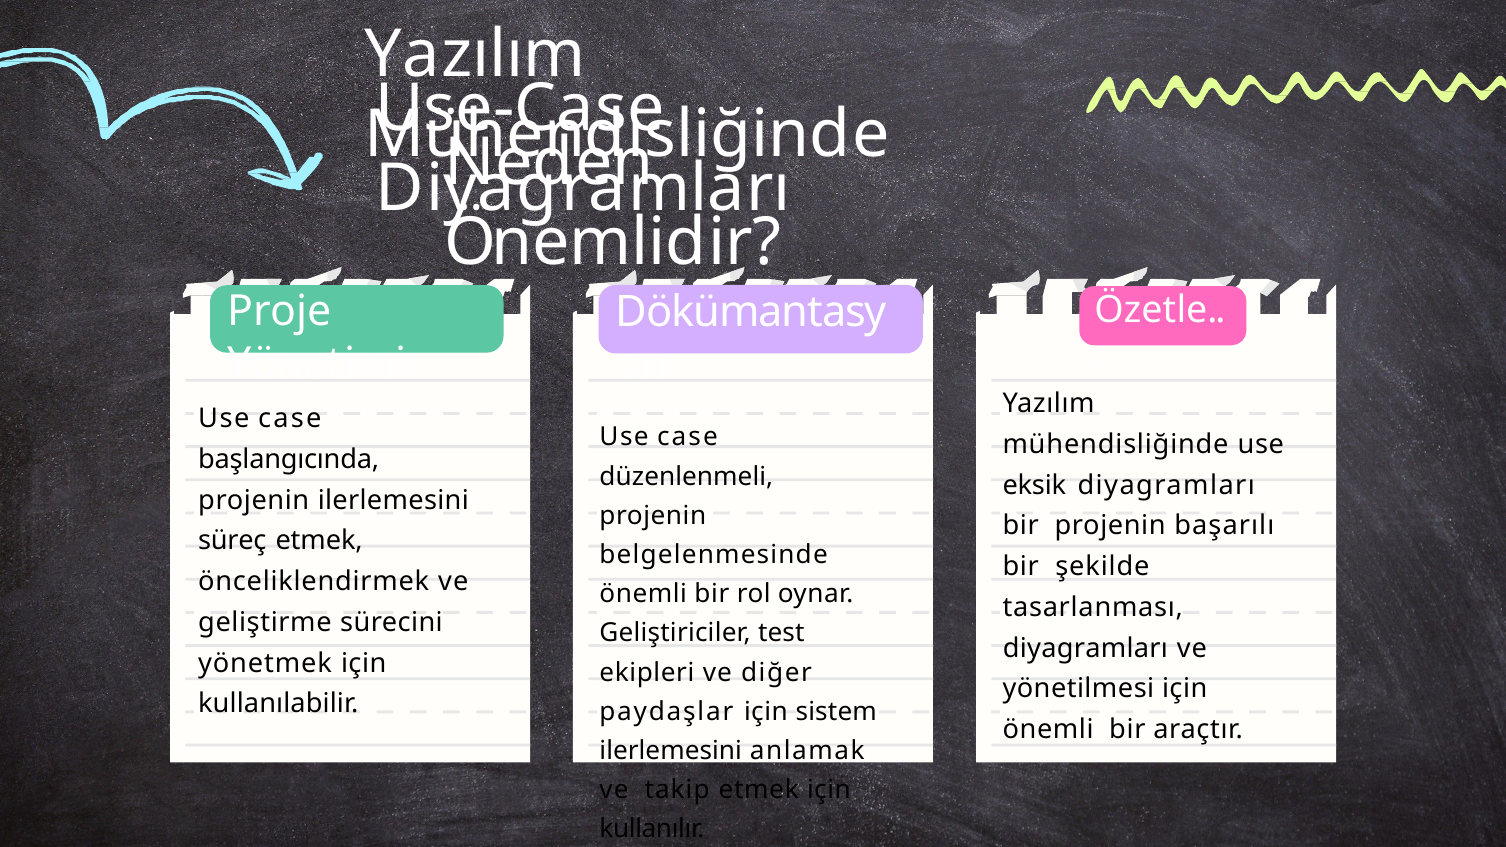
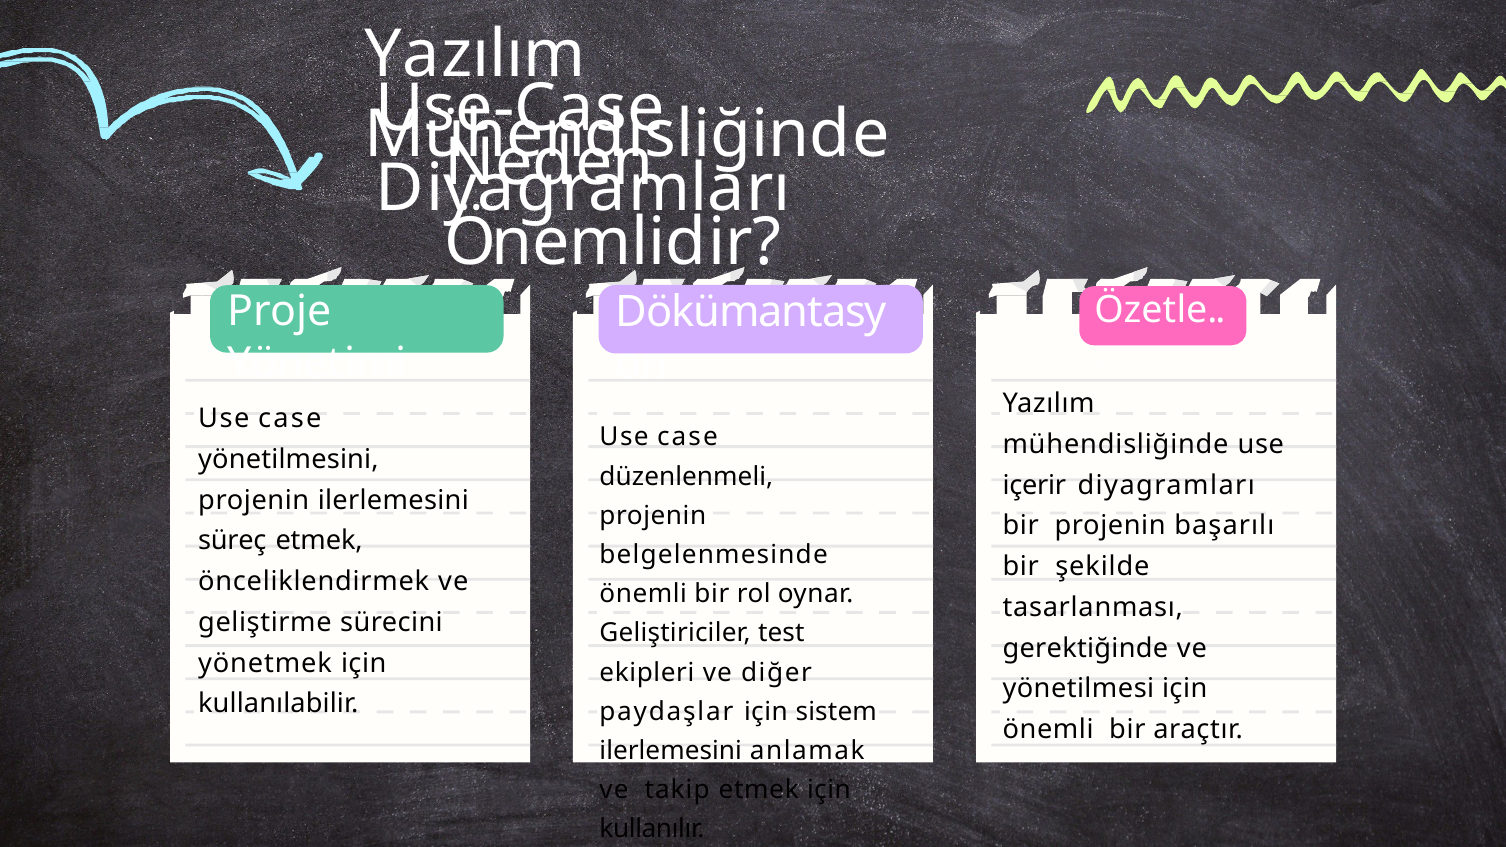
başlangıcında: başlangıcında -> yönetilmesini (288, 459)
eksik: eksik -> içerir (1034, 485)
diyagramları: diyagramları -> gerektiğinde (1085, 648)
